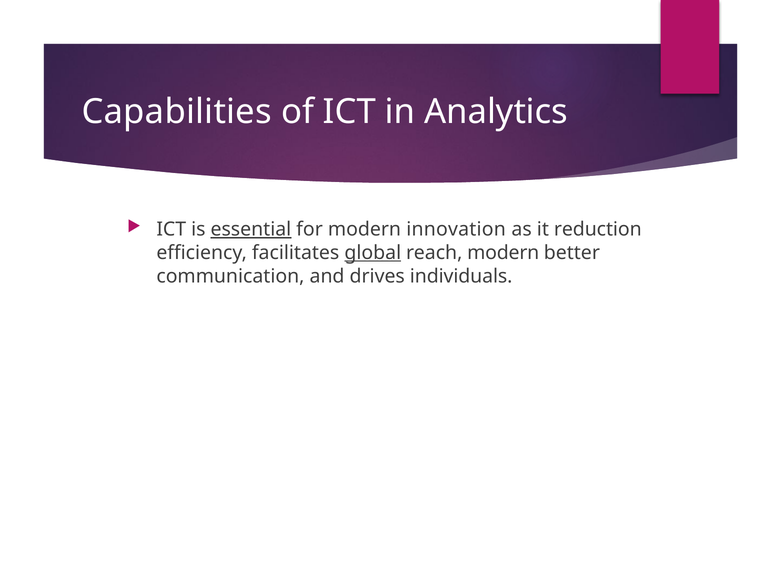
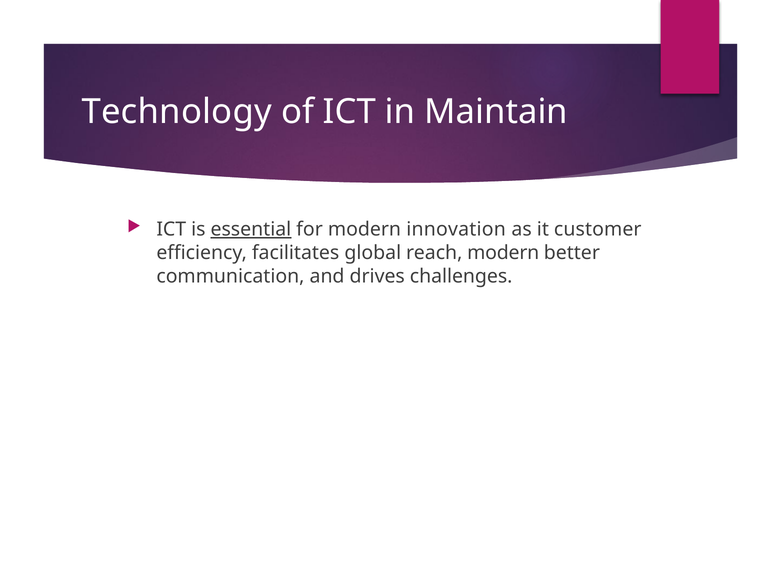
Capabilities: Capabilities -> Technology (177, 112)
Analytics: Analytics -> Maintain (496, 112)
reduction: reduction -> customer (598, 229)
global underline: present -> none (373, 253)
individuals: individuals -> challenges (461, 276)
